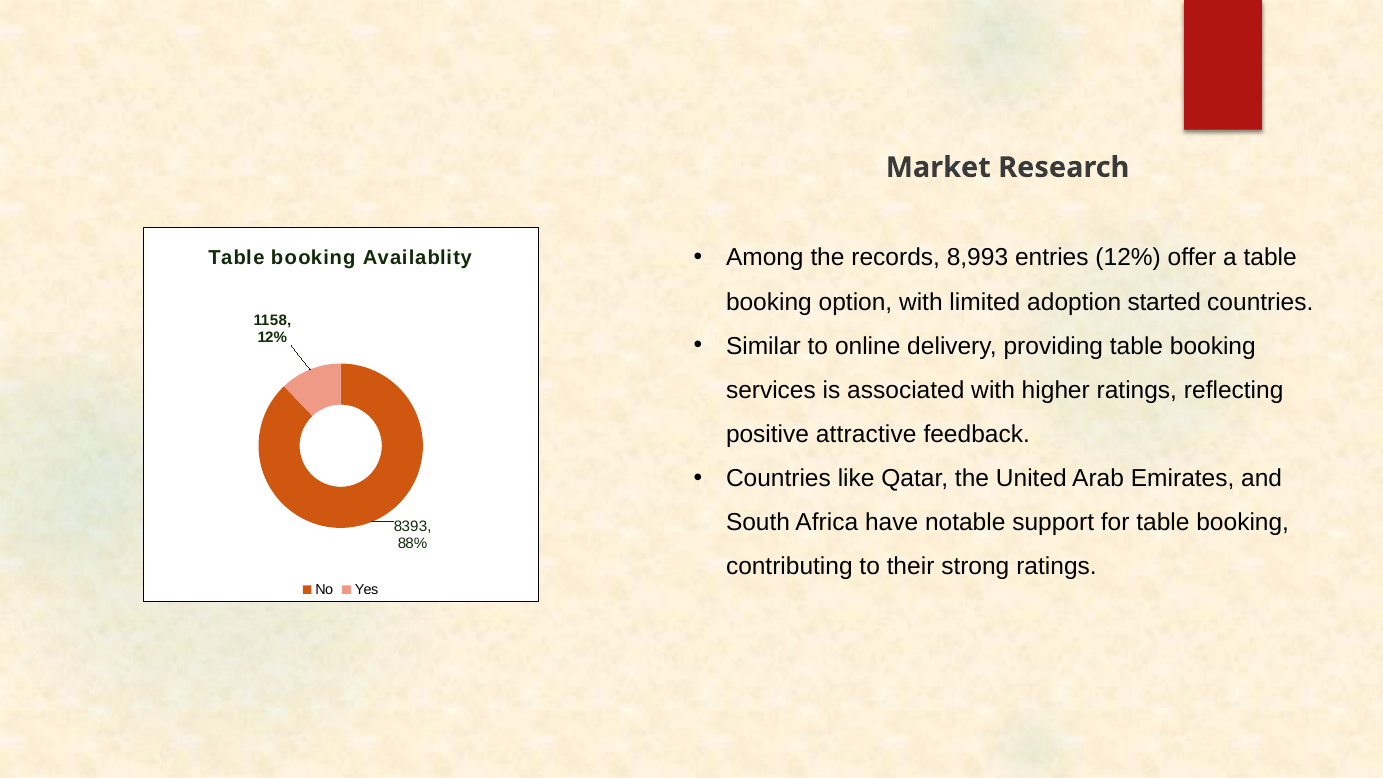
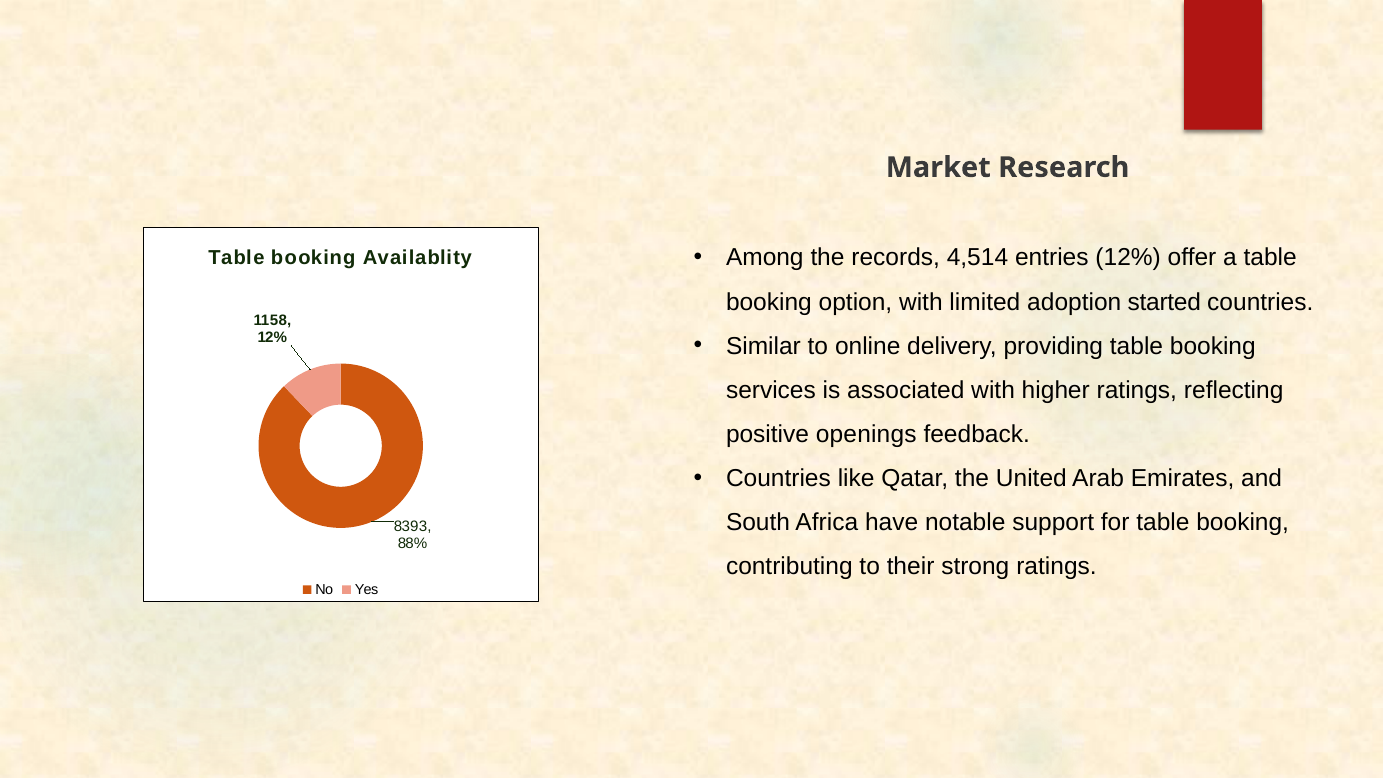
8,993: 8,993 -> 4,514 (977, 258)
attractive: attractive -> openings (866, 434)
